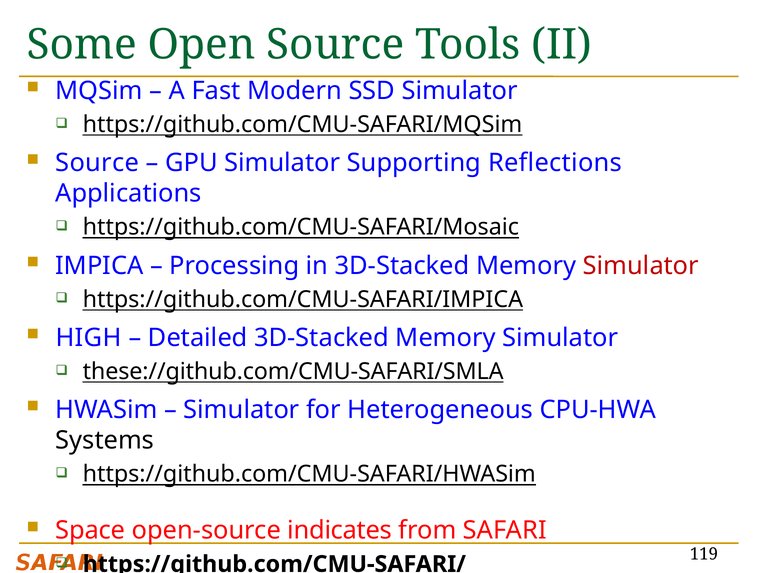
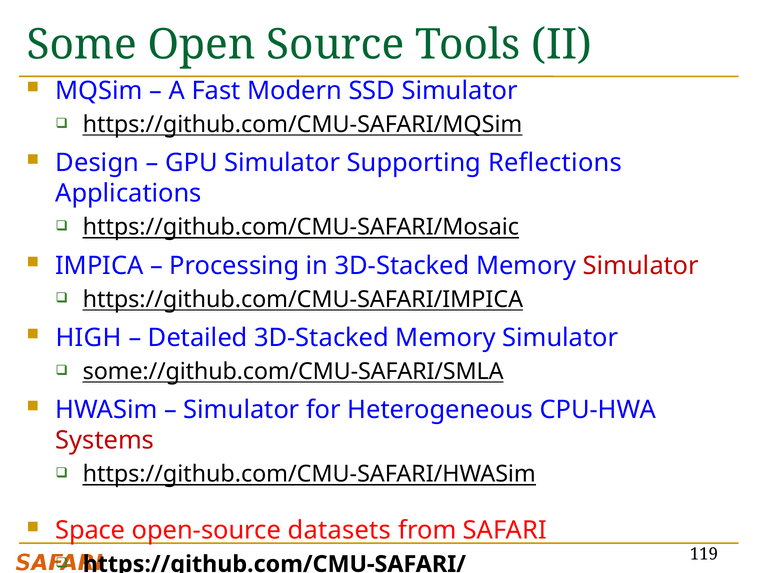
Source: Source -> Design (97, 163)
these://github.com/CMU-SAFARI/SMLA: these://github.com/CMU-SAFARI/SMLA -> some://github.com/CMU-SAFARI/SMLA (293, 372)
Systems colour: black -> red (105, 440)
indicates: indicates -> datasets (340, 530)
